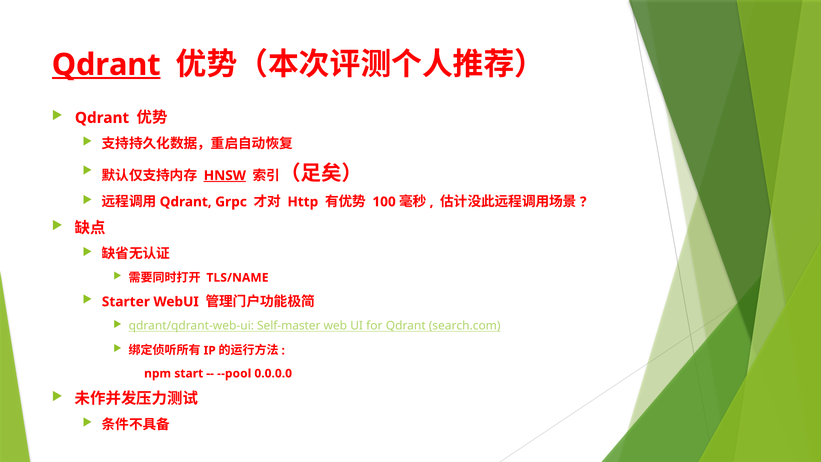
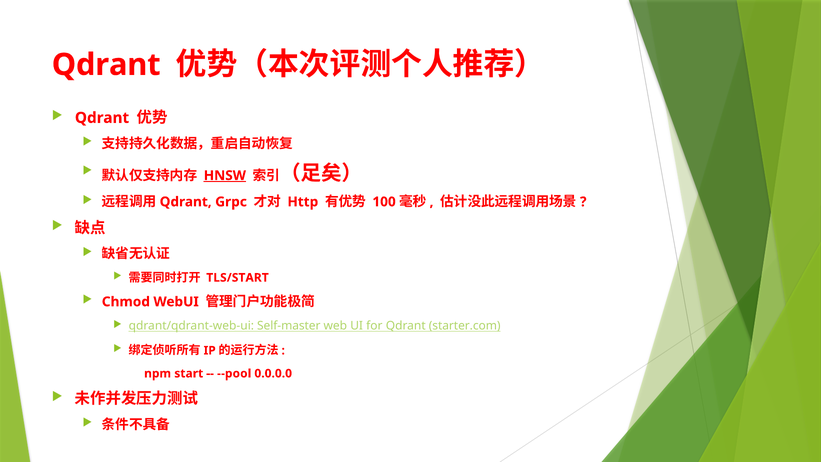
Qdrant underline: present -> none (106, 65)
TLS/NAME: TLS/NAME -> TLS/START (237, 278)
Starter: Starter -> Chmod (126, 302)
search.com: search.com -> starter.com (465, 325)
